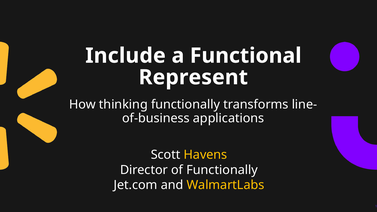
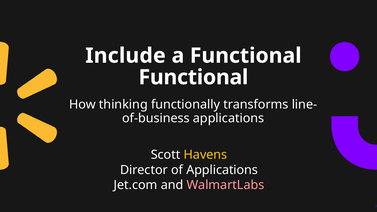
Represent: Represent -> Functional (193, 77)
of Functionally: Functionally -> Applications (222, 170)
WalmartLabs colour: yellow -> pink (225, 185)
